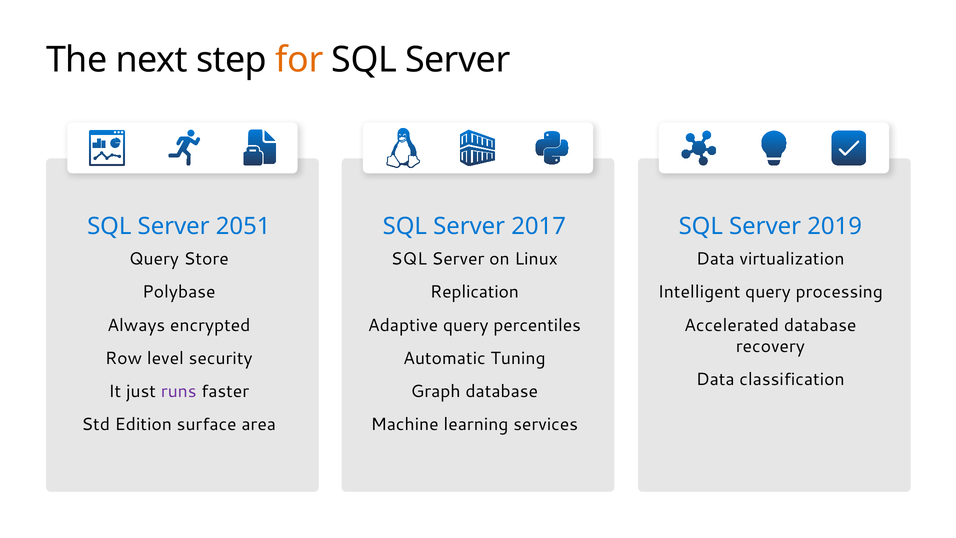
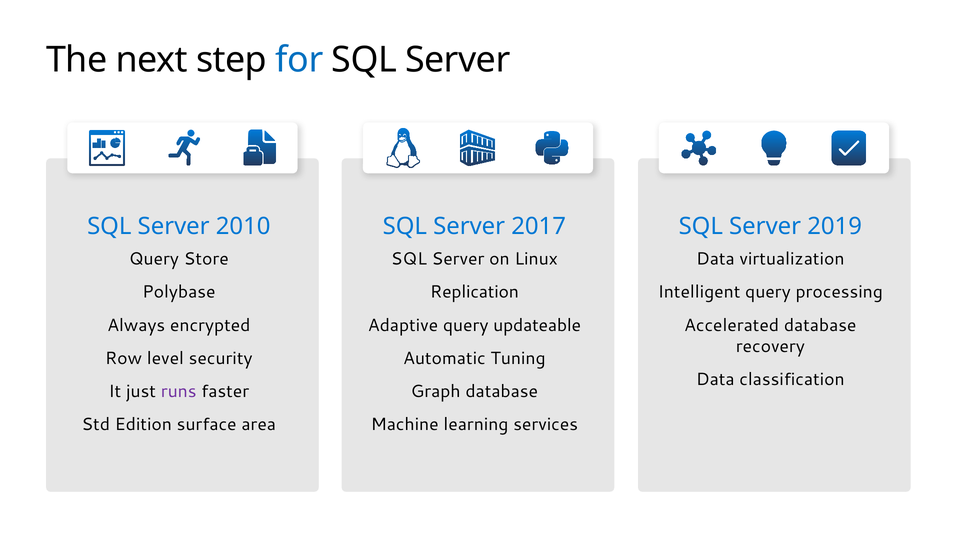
for colour: orange -> blue (299, 60)
2051: 2051 -> 2010 (243, 226)
percentiles: percentiles -> updateable (537, 325)
